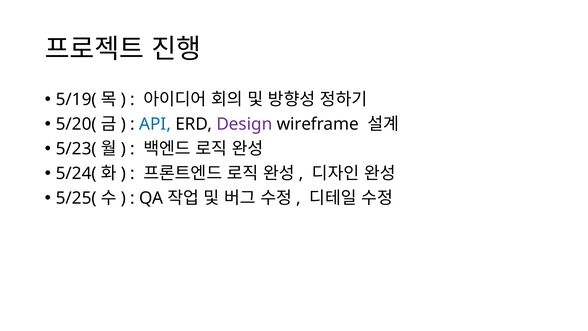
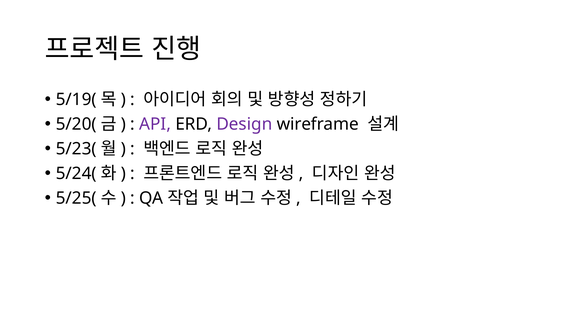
API colour: blue -> purple (155, 124)
